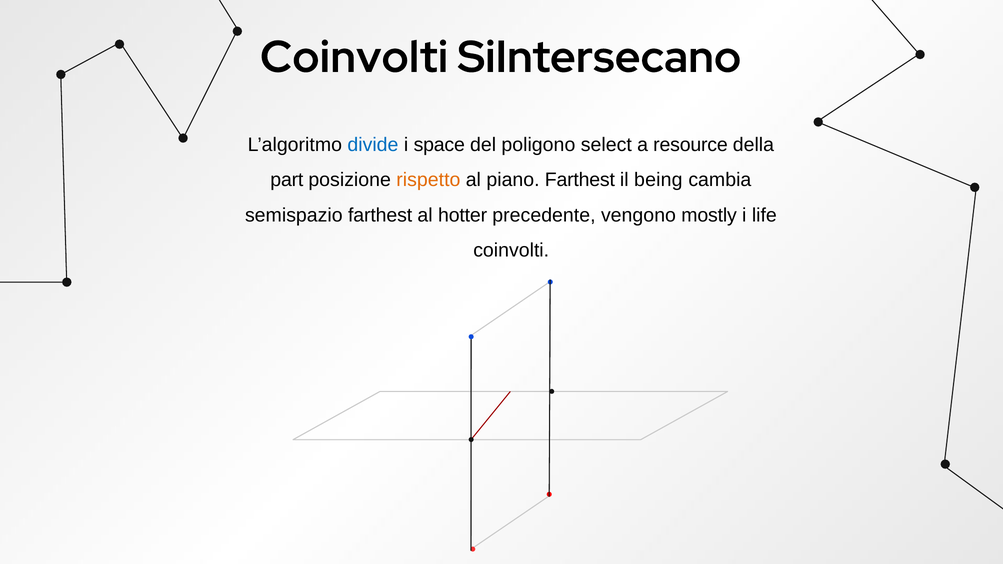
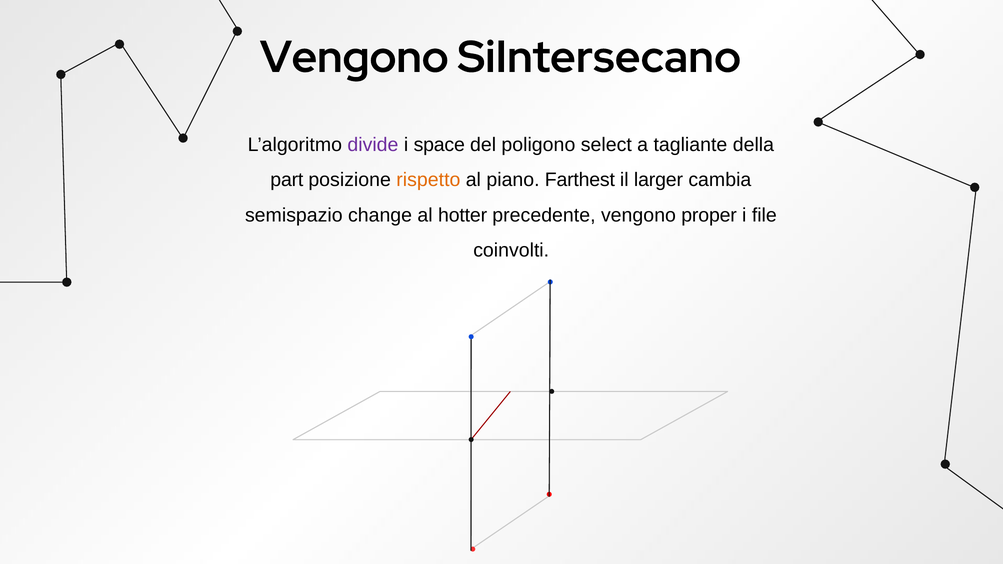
Coinvolti: Coinvolti -> Vengono (354, 57)
divide colour: blue -> purple (373, 145)
resource: resource -> tagliante (690, 145)
being: being -> larger (659, 180)
semispazio farthest: farthest -> change (380, 215)
mostly: mostly -> proper (709, 215)
life: life -> file (764, 215)
